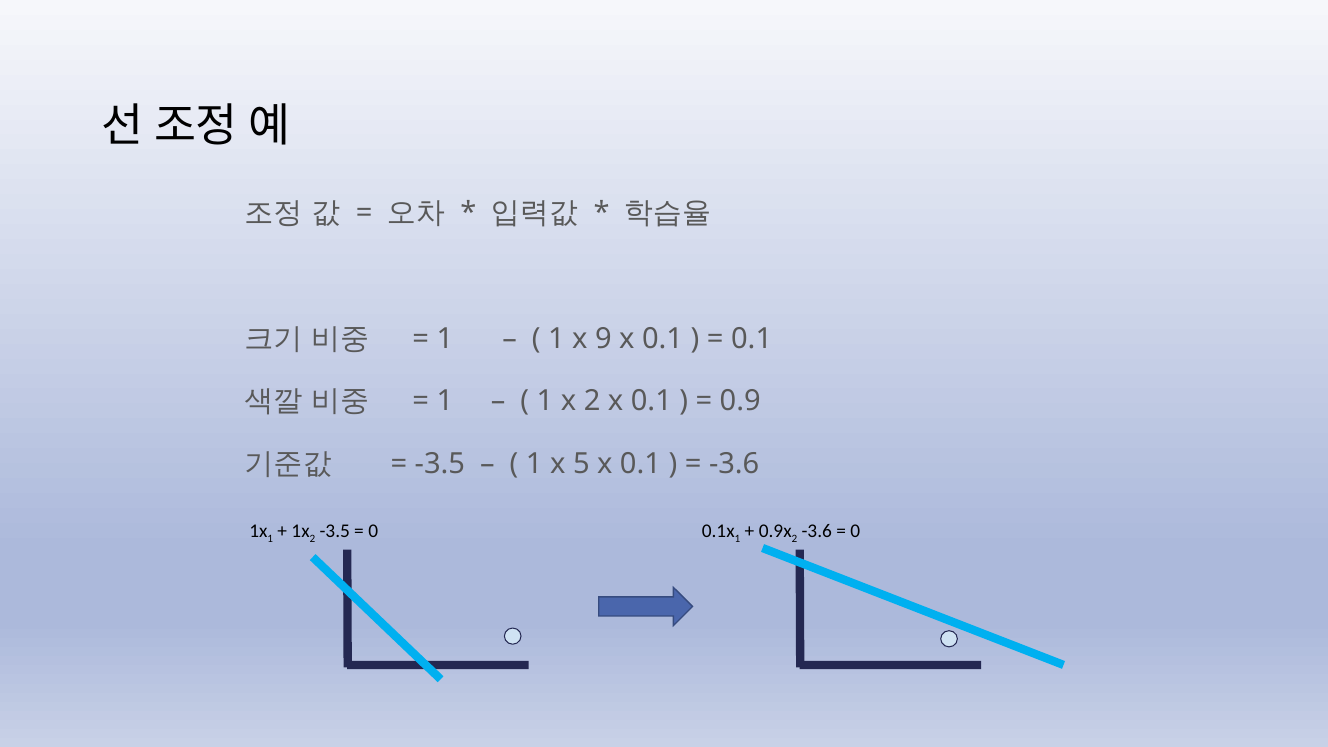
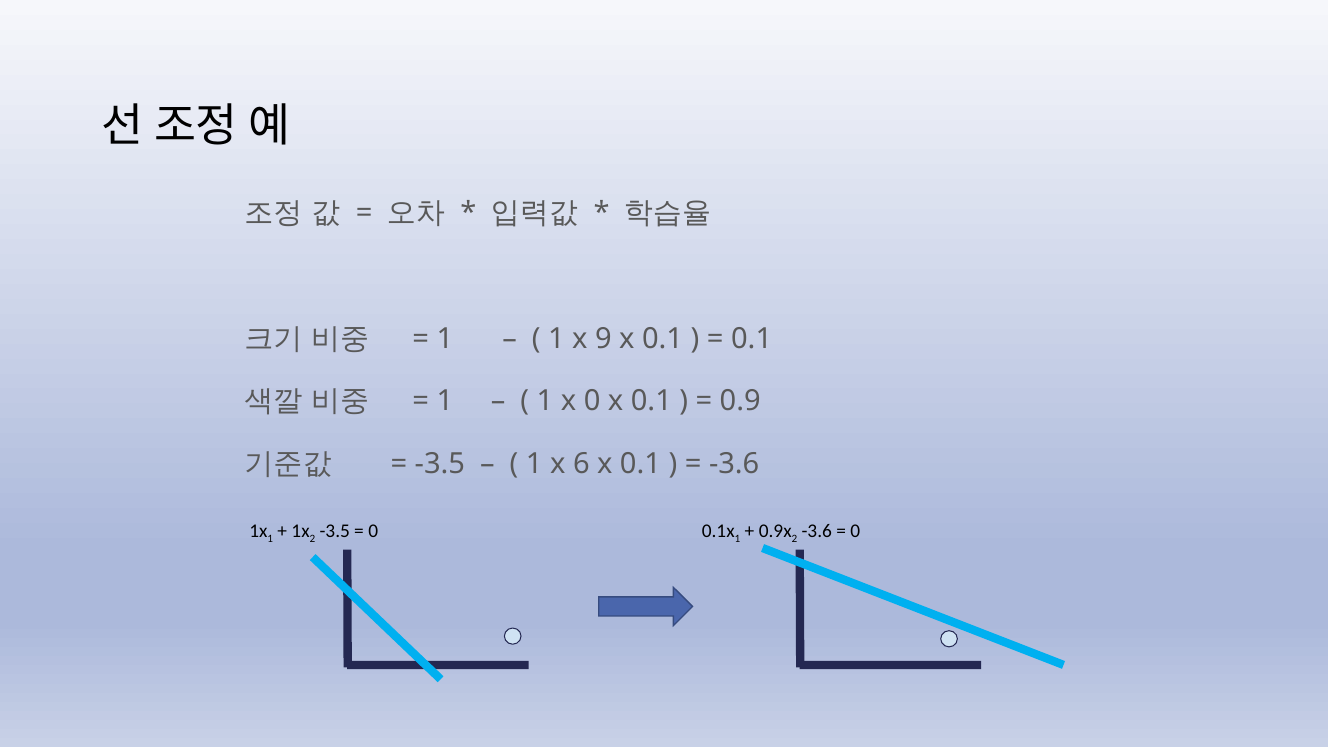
x 2: 2 -> 0 (592, 401)
5: 5 -> 6 (581, 464)
